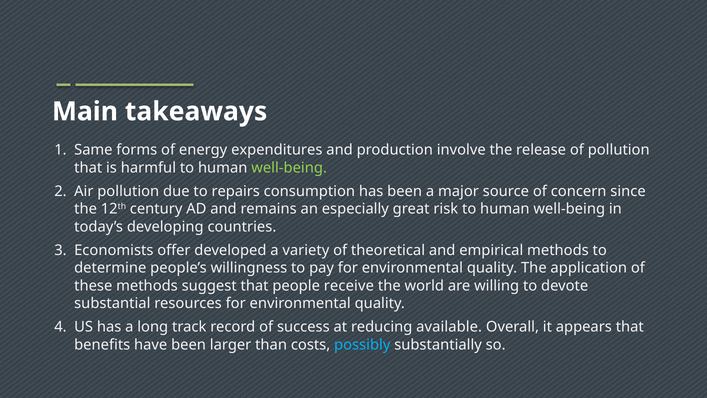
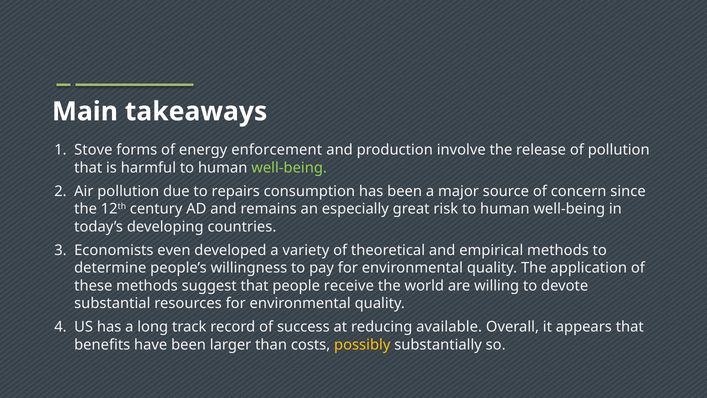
Same: Same -> Stove (93, 150)
expenditures: expenditures -> enforcement (277, 150)
offer: offer -> even (174, 250)
possibly colour: light blue -> yellow (362, 344)
